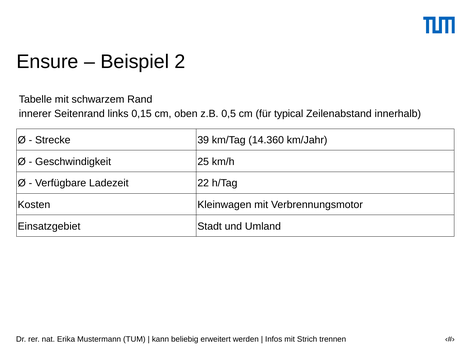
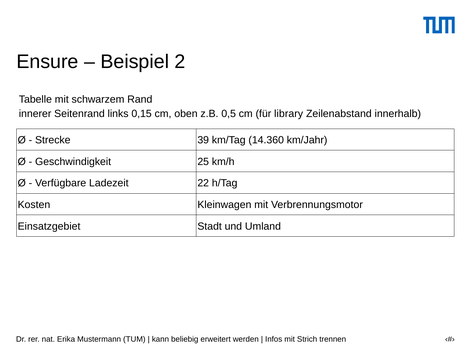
typical: typical -> library (289, 114)
